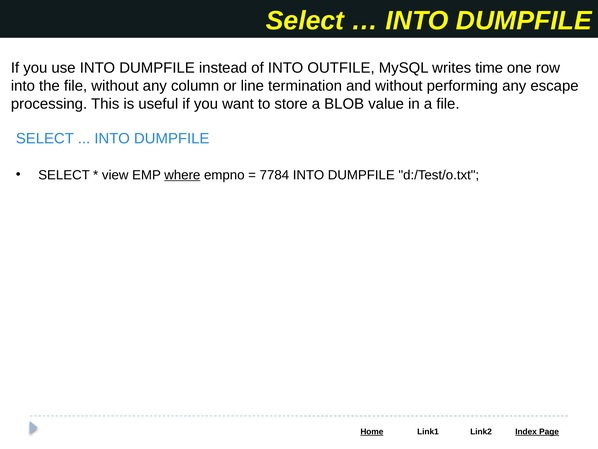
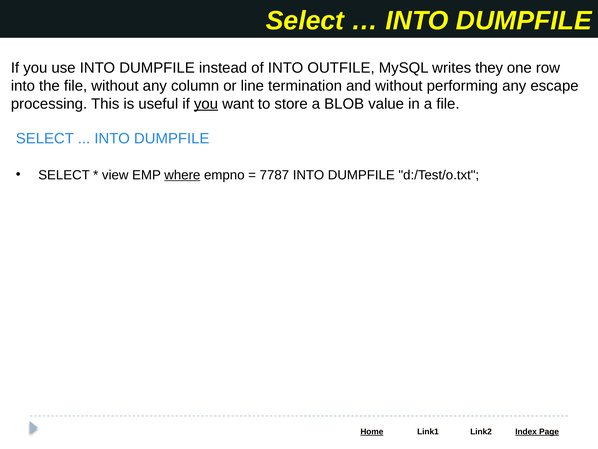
time: time -> they (489, 68)
you underline: none -> present (206, 104)
7784: 7784 -> 7787 (274, 175)
